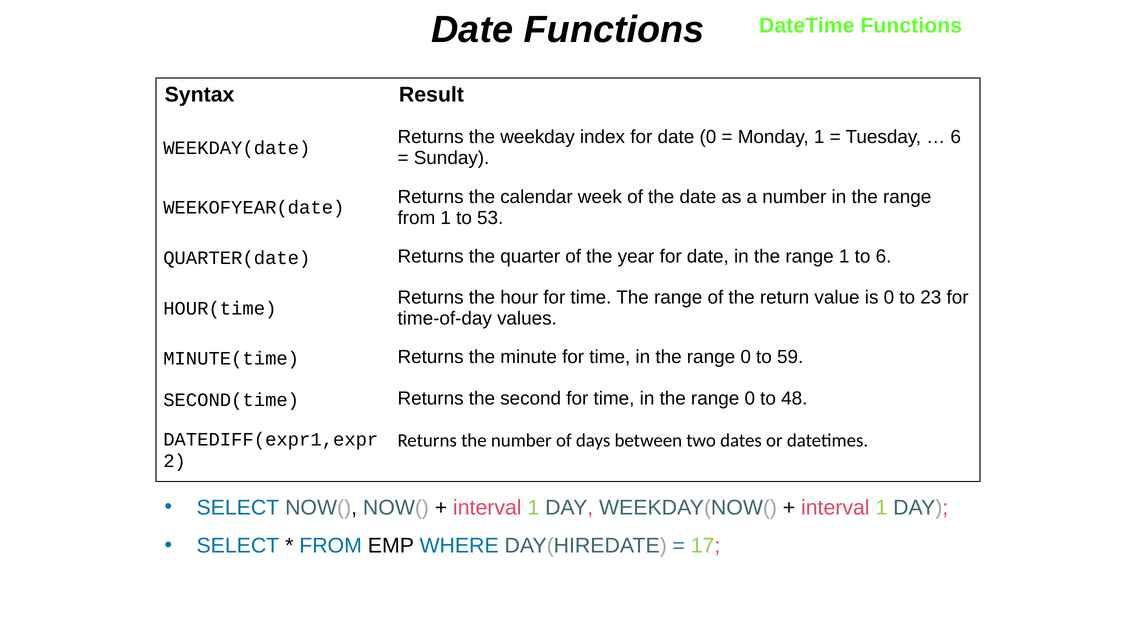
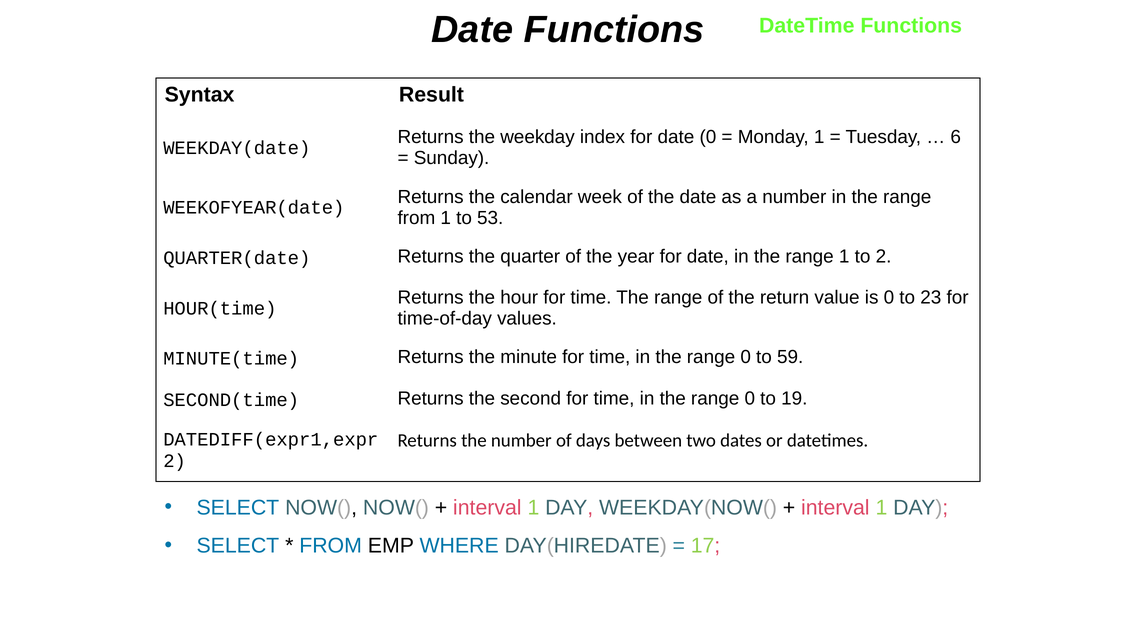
to 6: 6 -> 2 (884, 256)
48: 48 -> 19 (794, 398)
